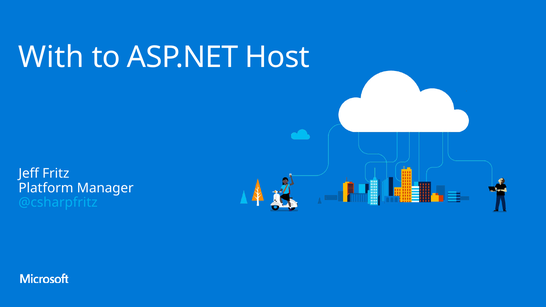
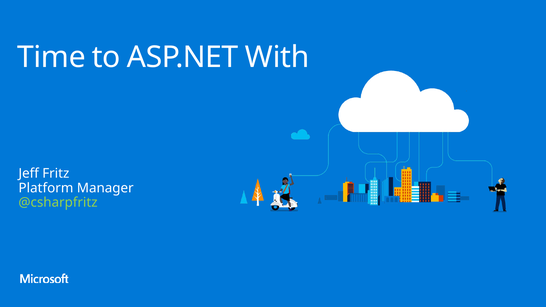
With: With -> Time (51, 57)
Host: Host -> With (277, 57)
@csharpfritz colour: light blue -> light green (58, 202)
